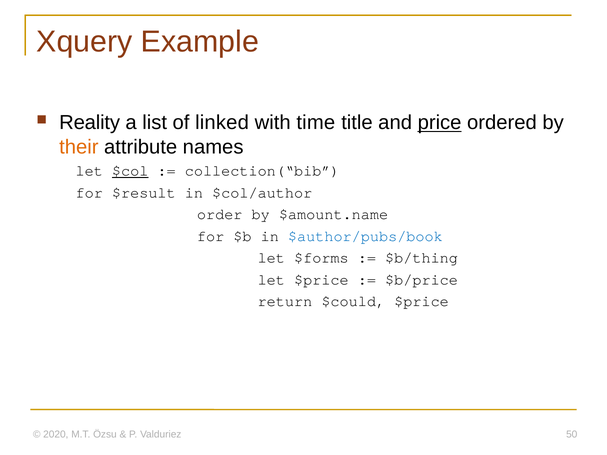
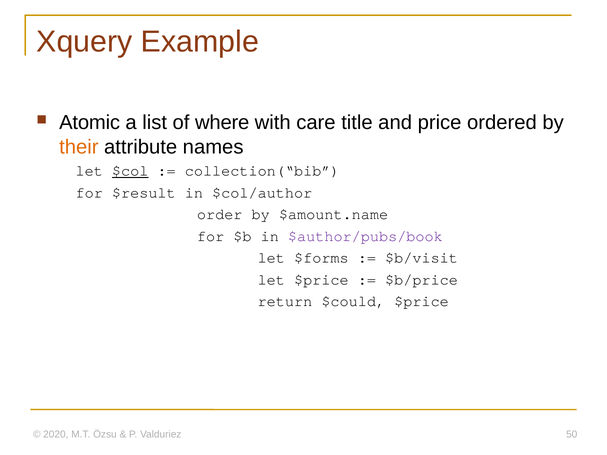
Reality: Reality -> Atomic (90, 123)
linked: linked -> where (222, 123)
time: time -> care (316, 123)
price underline: present -> none (440, 123)
$author/pubs/book colour: blue -> purple (365, 236)
$b/thing: $b/thing -> $b/visit (422, 258)
